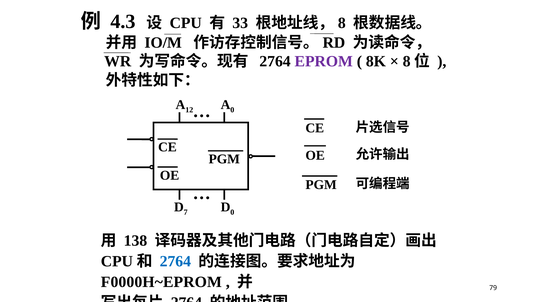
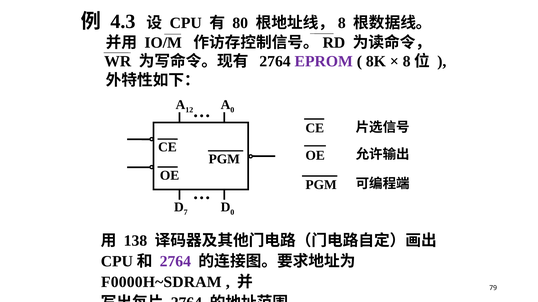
33: 33 -> 80 (240, 23)
2764 colour: blue -> purple (175, 262)
F0000H~EPROM: F0000H~EPROM -> F0000H~SDRAM (161, 283)
